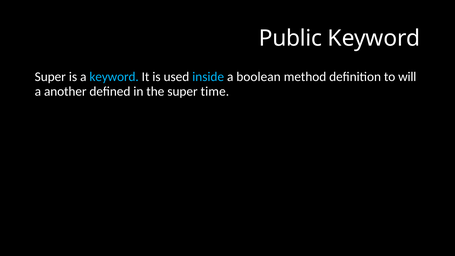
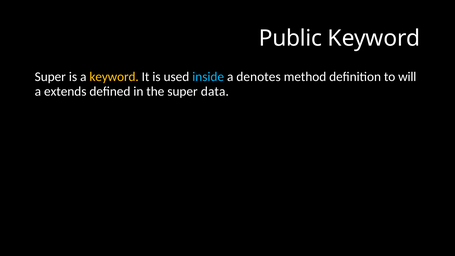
keyword colour: light blue -> yellow (114, 77)
boolean: boolean -> denotes (259, 77)
another: another -> extends (65, 91)
time: time -> data (215, 91)
